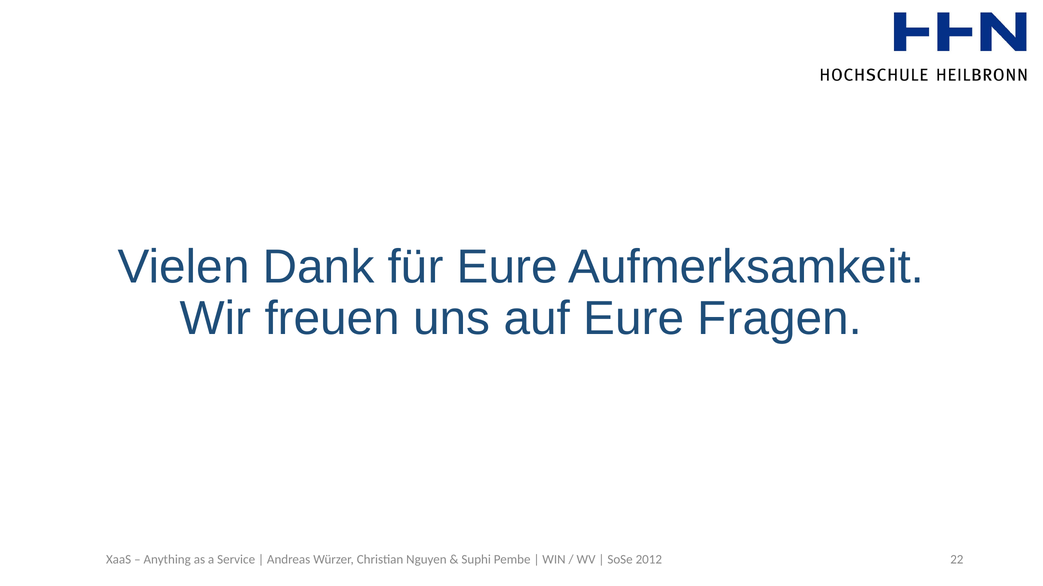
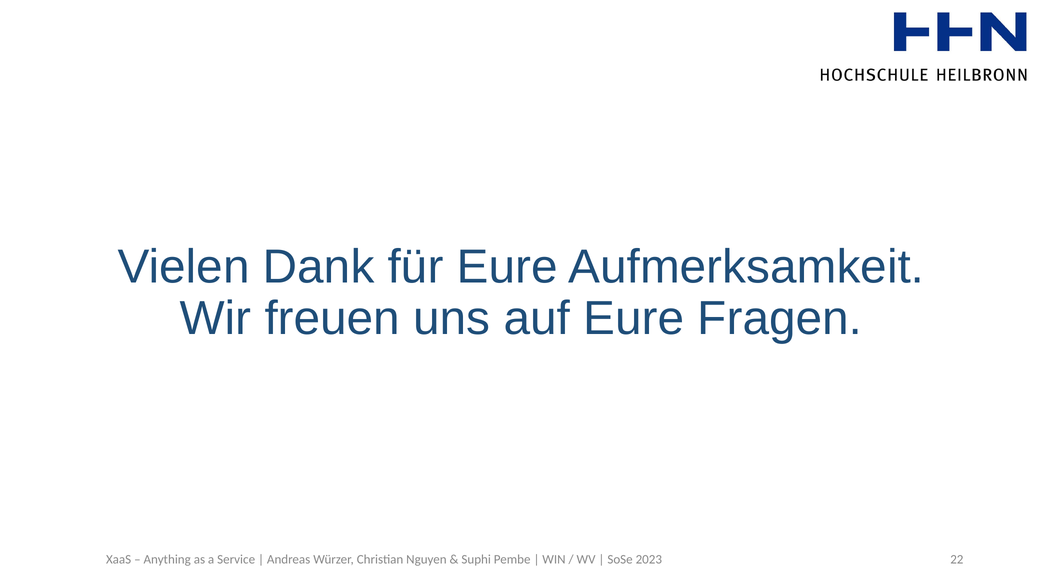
2012: 2012 -> 2023 (649, 560)
